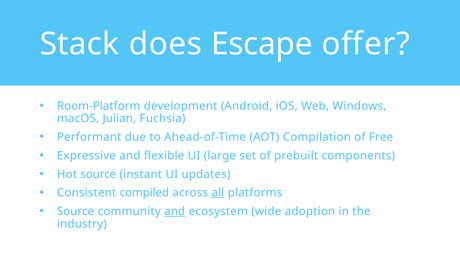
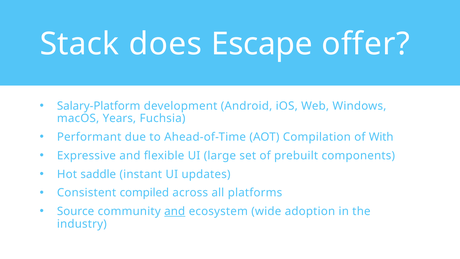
Room-Platform: Room-Platform -> Salary-Platform (99, 106)
Julian: Julian -> Years (119, 118)
Free: Free -> With (381, 137)
Hot source: source -> saddle (98, 174)
all underline: present -> none (218, 193)
